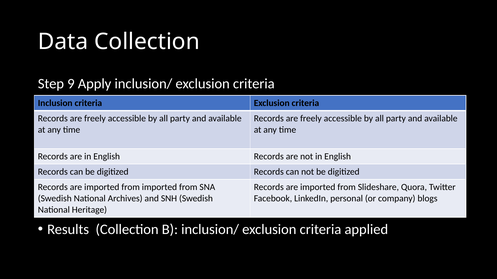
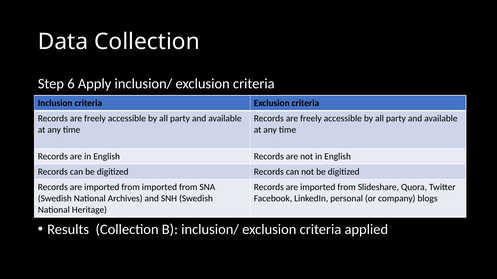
9: 9 -> 6 (71, 84)
